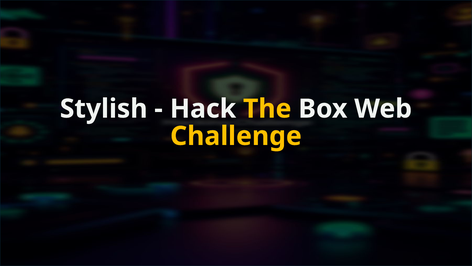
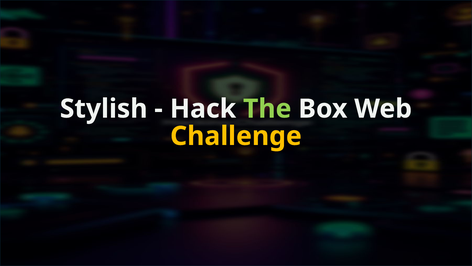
The colour: yellow -> light green (267, 109)
